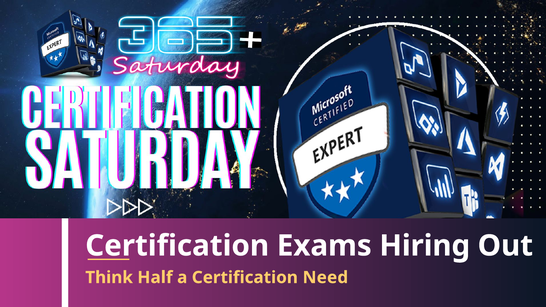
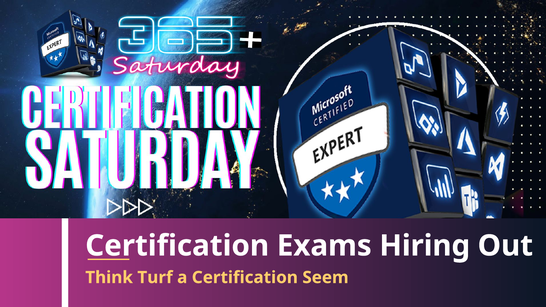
Half: Half -> Turf (155, 278)
Need: Need -> Seem (325, 278)
